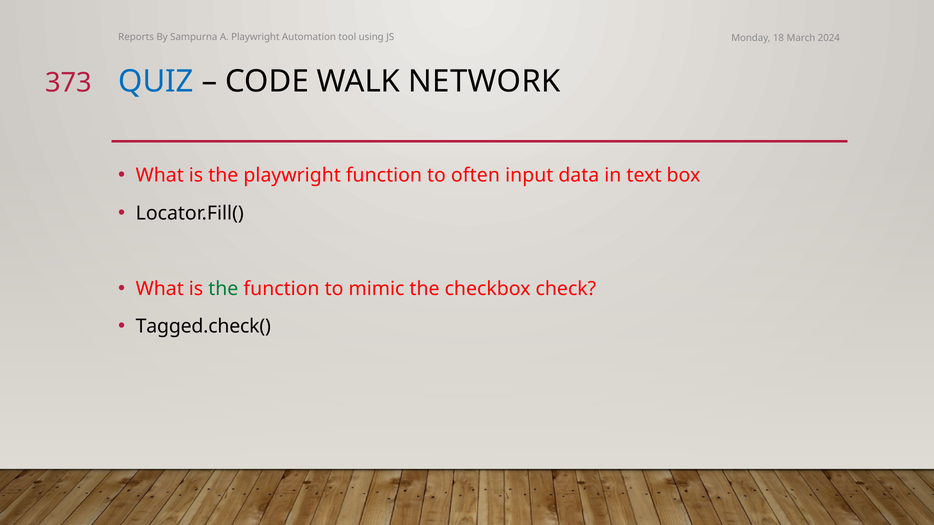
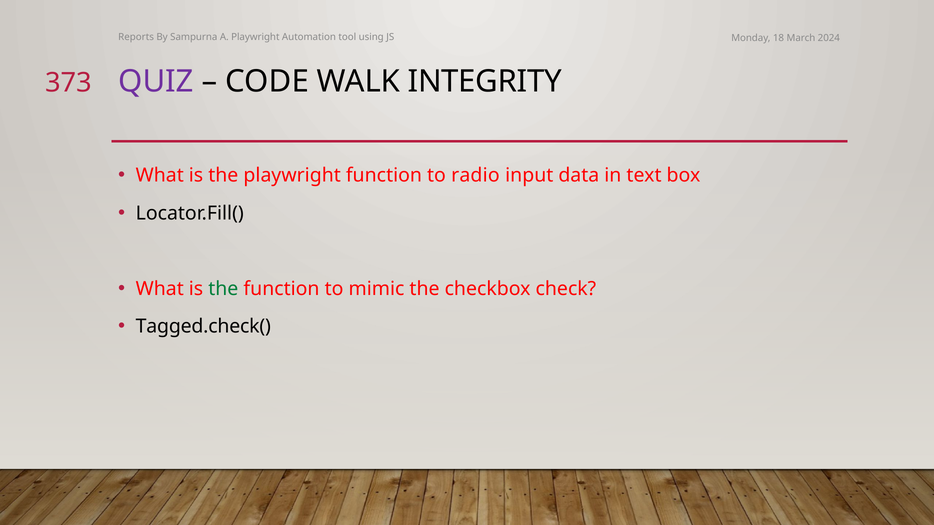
QUIZ colour: blue -> purple (156, 82)
NETWORK: NETWORK -> INTEGRITY (485, 82)
often: often -> radio (475, 176)
